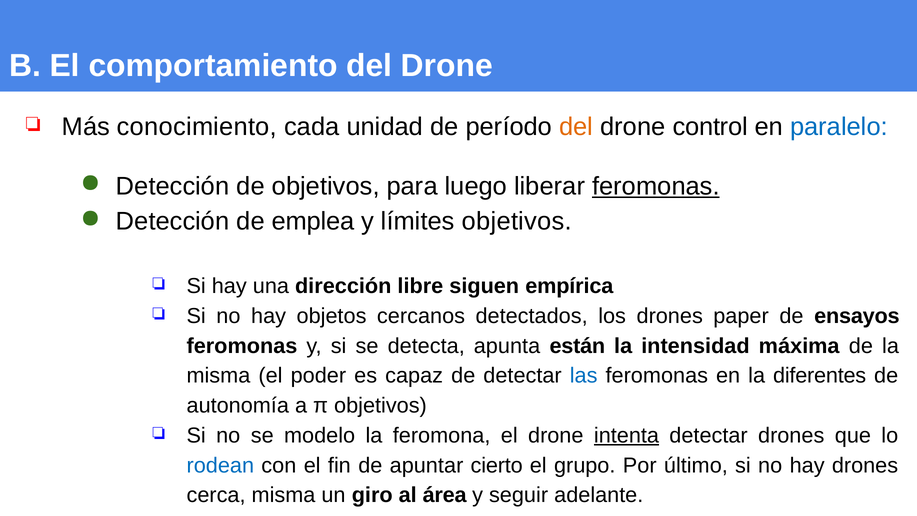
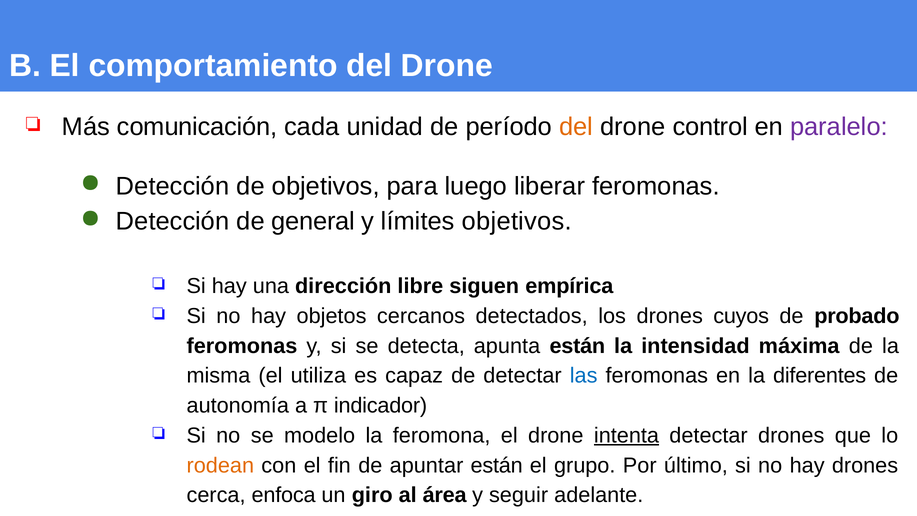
conocimiento: conocimiento -> comunicación (197, 127)
paralelo colour: blue -> purple (839, 127)
feromonas underline: present -> none (656, 186)
emplea: emplea -> general (313, 221)
paper: paper -> cuyos (741, 316)
ensayos: ensayos -> probado (857, 316)
poder: poder -> utiliza (318, 376)
π objetivos: objetivos -> indicador (381, 406)
rodean colour: blue -> orange (220, 465)
apuntar cierto: cierto -> están (497, 465)
cerca misma: misma -> enfoca (284, 495)
